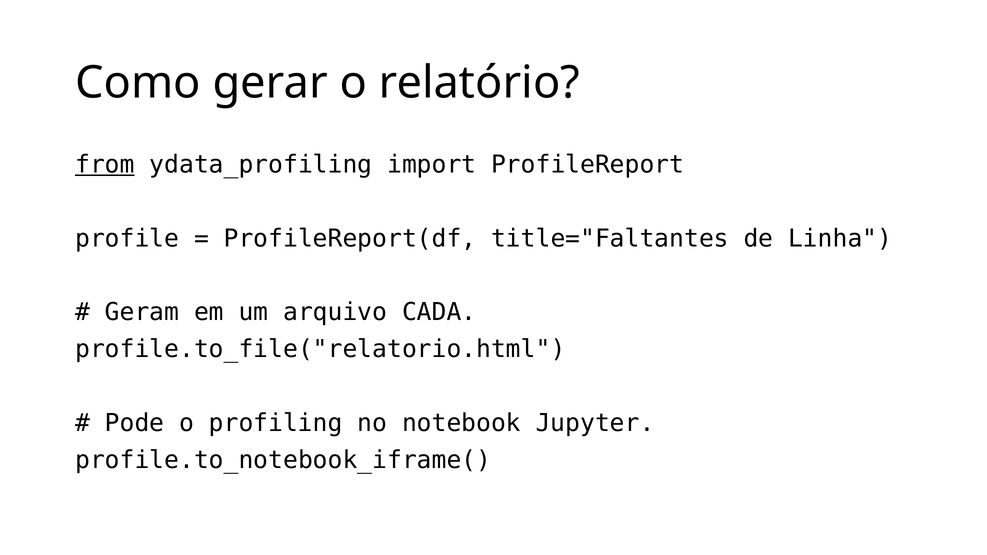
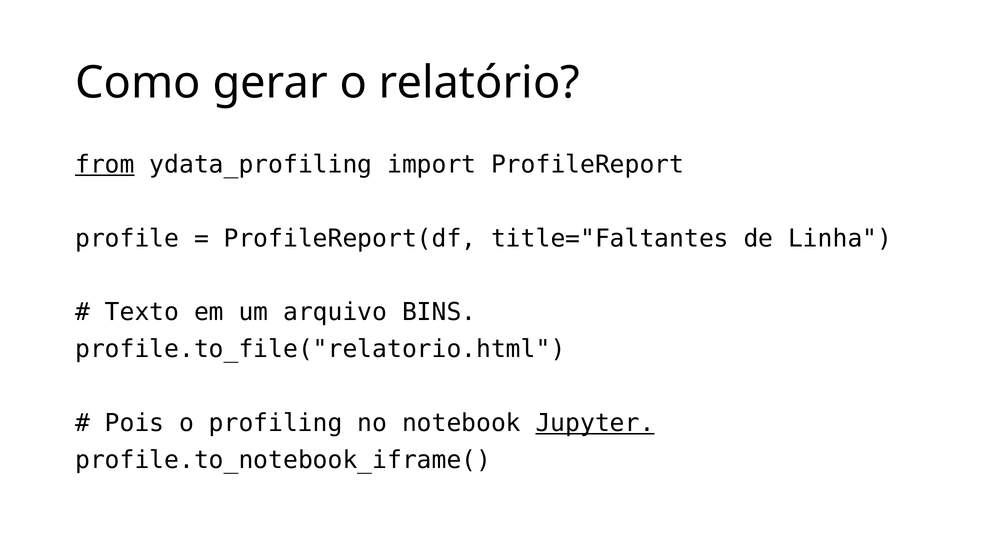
Geram: Geram -> Texto (142, 312)
CADA: CADA -> BINS (439, 312)
Pode: Pode -> Pois (135, 423)
Jupyter underline: none -> present (595, 423)
